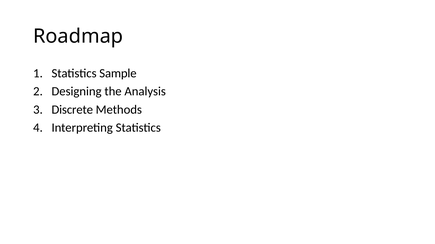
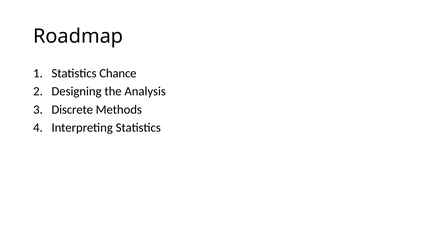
Sample: Sample -> Chance (118, 74)
